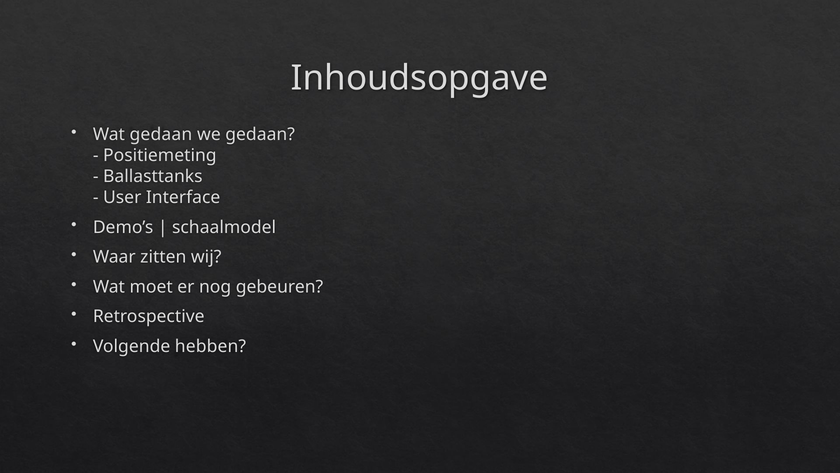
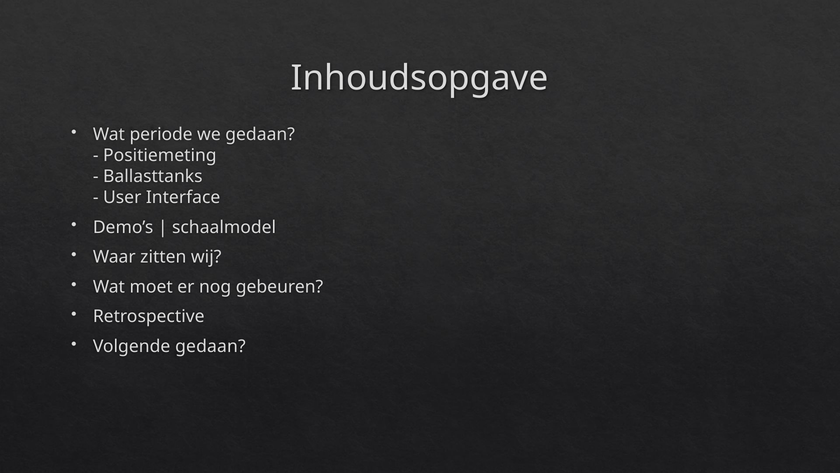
Wat gedaan: gedaan -> periode (161, 134)
Volgende hebben: hebben -> gedaan (210, 346)
